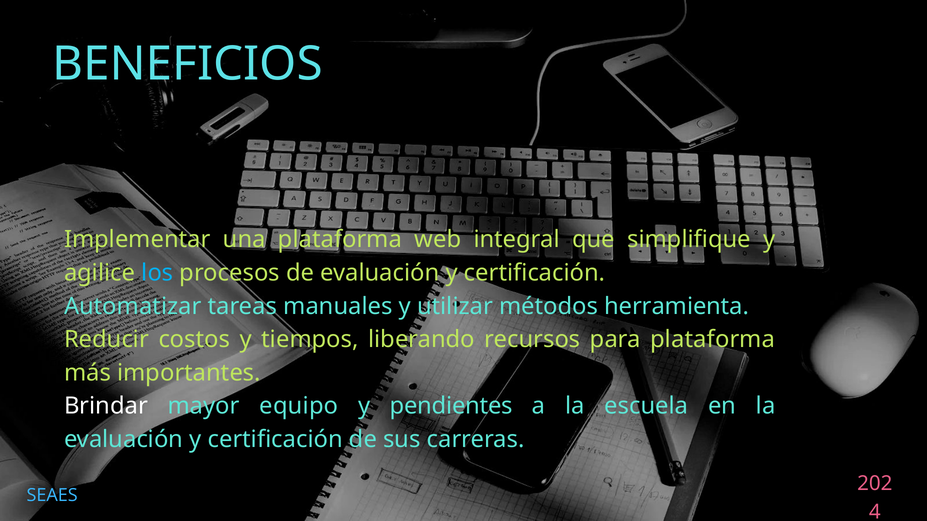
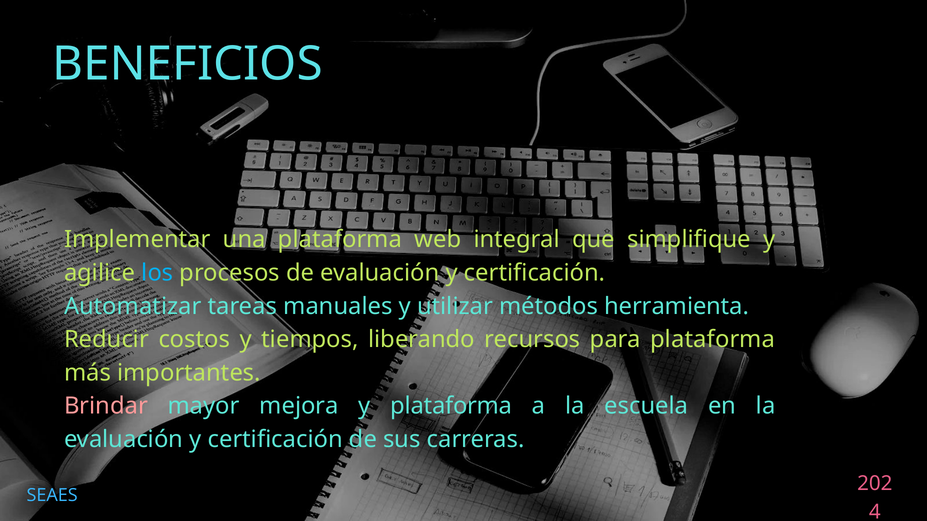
Brindar colour: white -> pink (106, 406)
equipo: equipo -> mejora (299, 406)
y pendientes: pendientes -> plataforma (451, 406)
